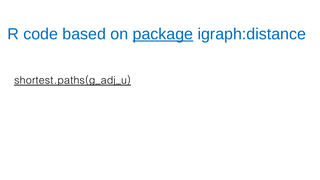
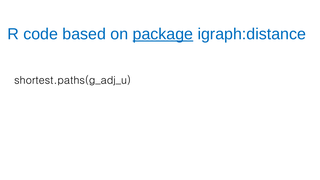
shortest.paths(g_adj_u underline: present -> none (73, 80)
